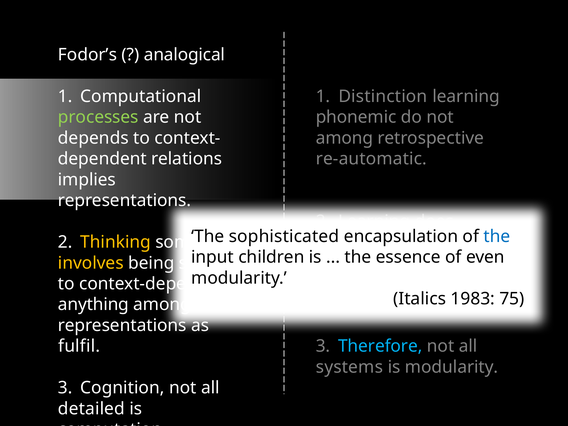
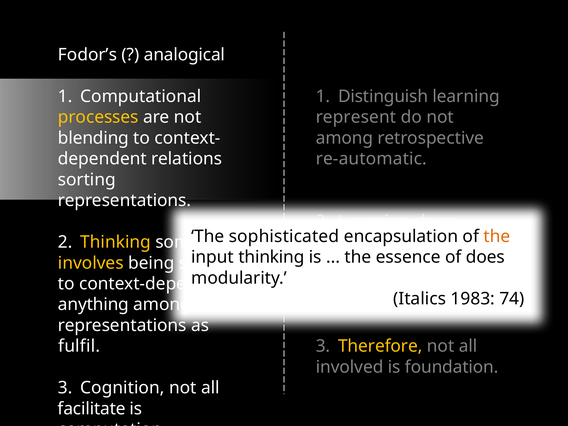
Distinction: Distinction -> Distinguish (383, 96)
processes colour: light green -> yellow (98, 117)
phonemic: phonemic -> represent (356, 117)
depends: depends -> blending (93, 138)
implies: implies -> sorting (87, 180)
the colour: blue -> orange (497, 236)
children: children -> thinking (271, 257)
of even: even -> does (485, 257)
75: 75 -> 74 (512, 299)
Therefore colour: light blue -> yellow (380, 346)
systems: systems -> involved (350, 367)
is modularity: modularity -> foundation (452, 367)
detailed: detailed -> facilitate (92, 409)
